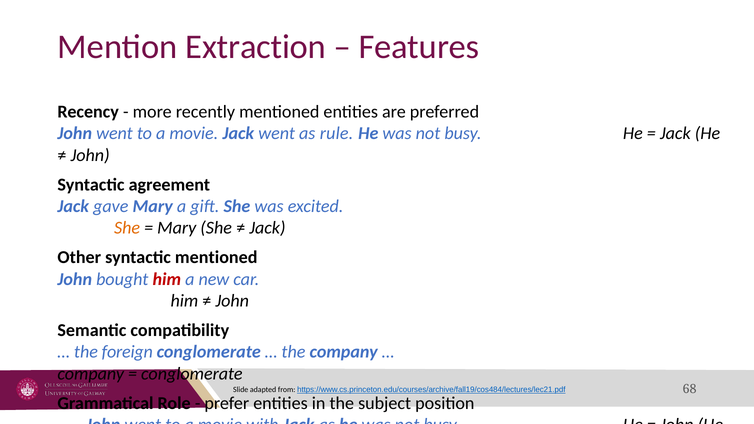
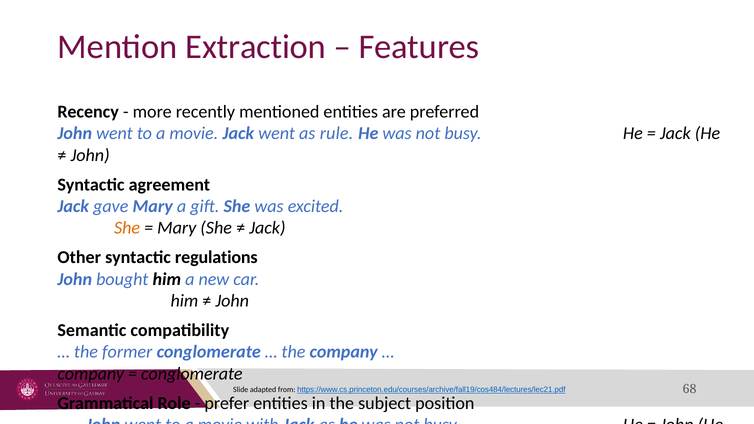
syntactic mentioned: mentioned -> regulations (216, 258)
him colour: red -> black (167, 279)
foreign: foreign -> former (127, 352)
